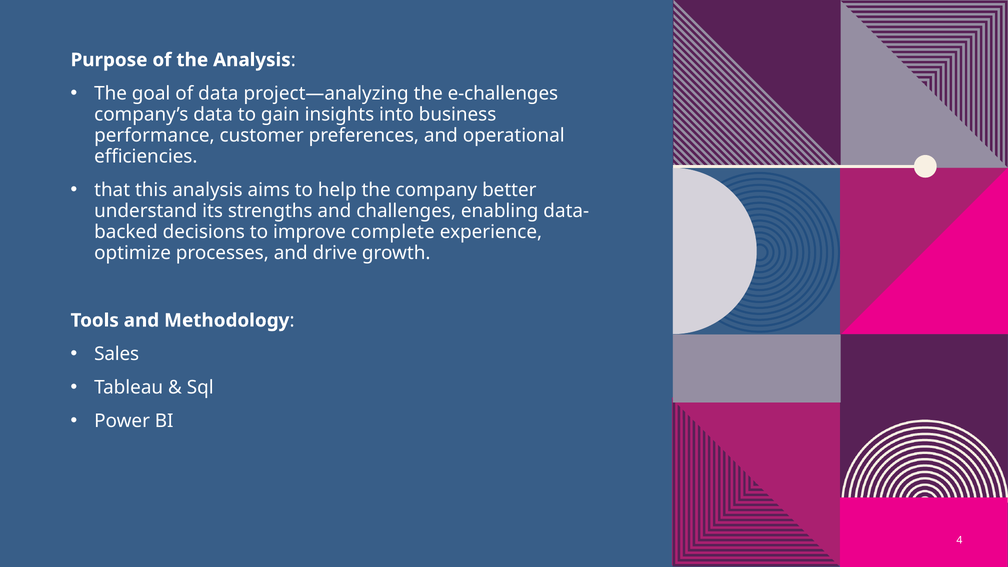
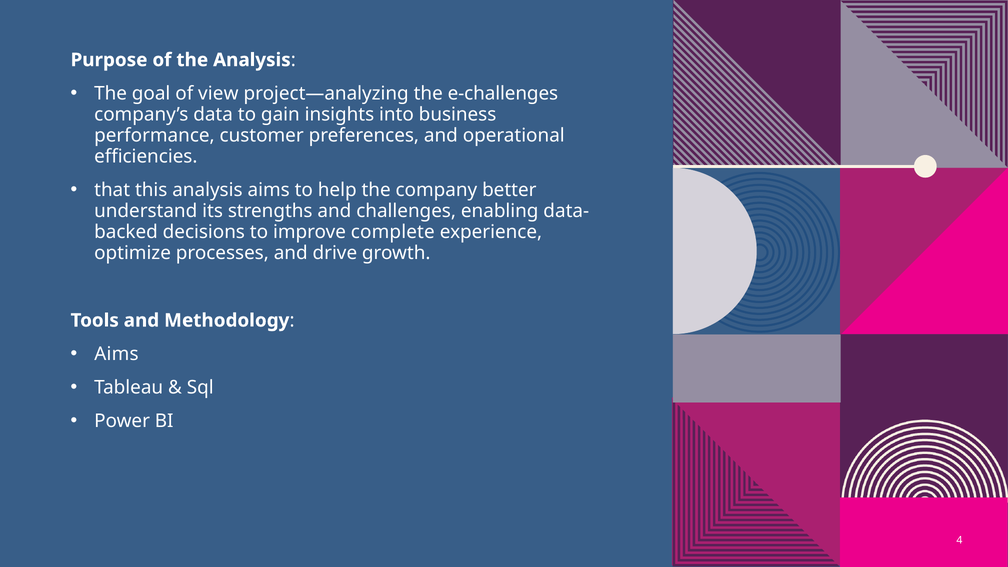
of data: data -> view (218, 94)
Sales: Sales -> Aims (116, 354)
